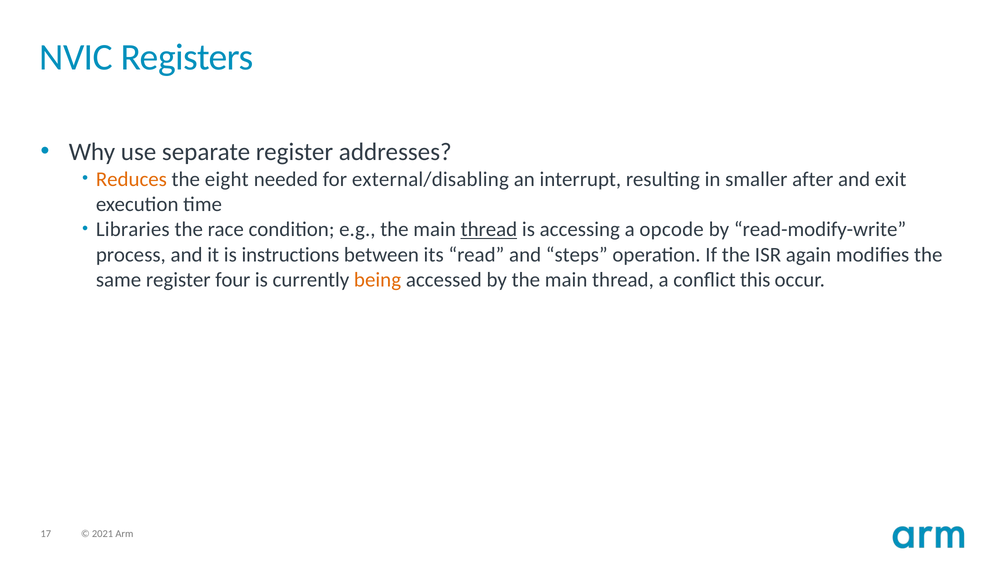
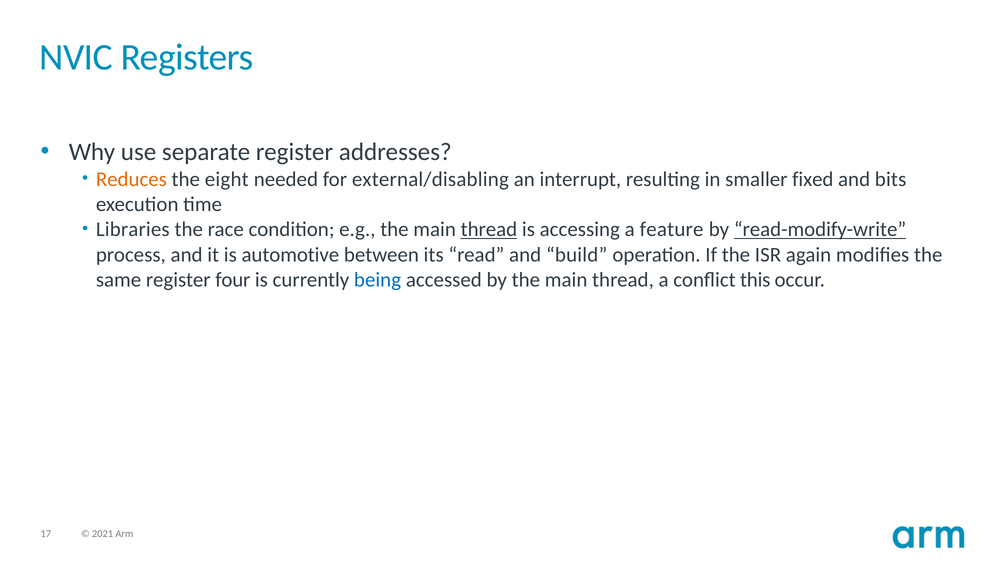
after: after -> fixed (813, 179)
exit: exit -> bits (891, 179)
opcode: opcode -> feature (672, 229)
read-modify-write underline: none -> present (820, 229)
instructions: instructions -> automotive (290, 255)
steps: steps -> build (577, 255)
being colour: orange -> blue (378, 280)
